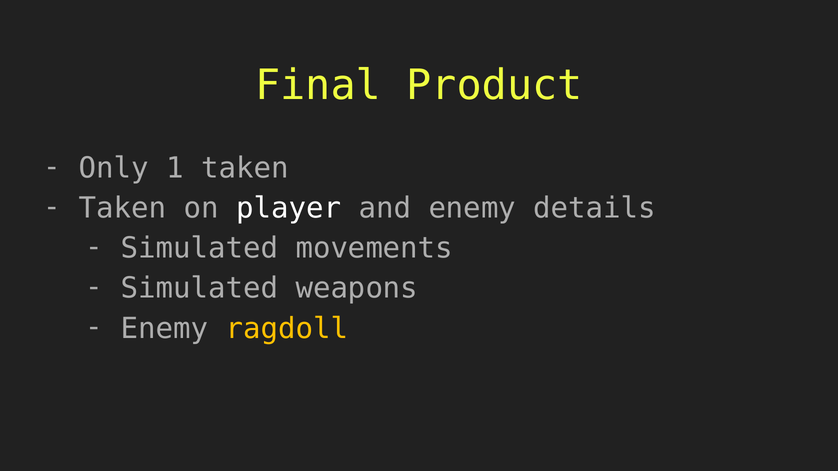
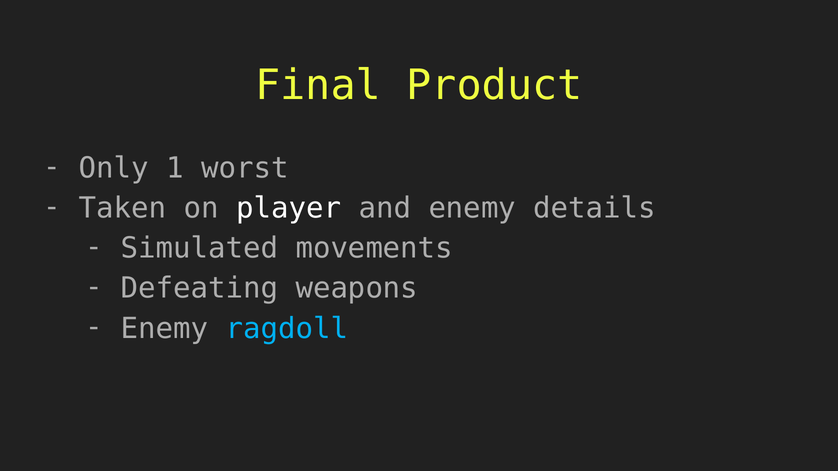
1 taken: taken -> worst (245, 168)
Simulated: Simulated -> Defeating (199, 289)
ragdoll colour: yellow -> light blue (287, 329)
